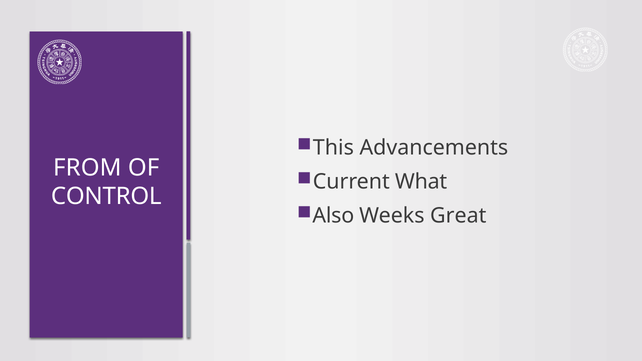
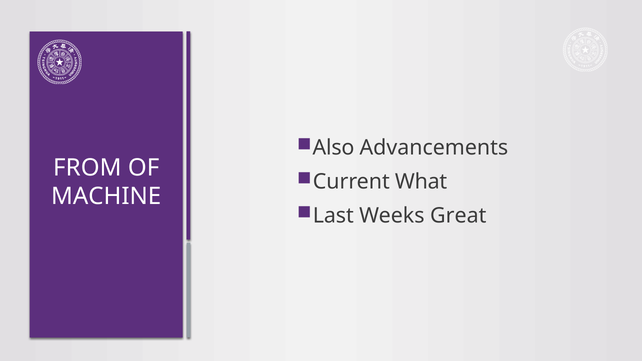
This: This -> Also (333, 148)
CONTROL: CONTROL -> MACHINE (106, 197)
Also: Also -> Last (333, 216)
